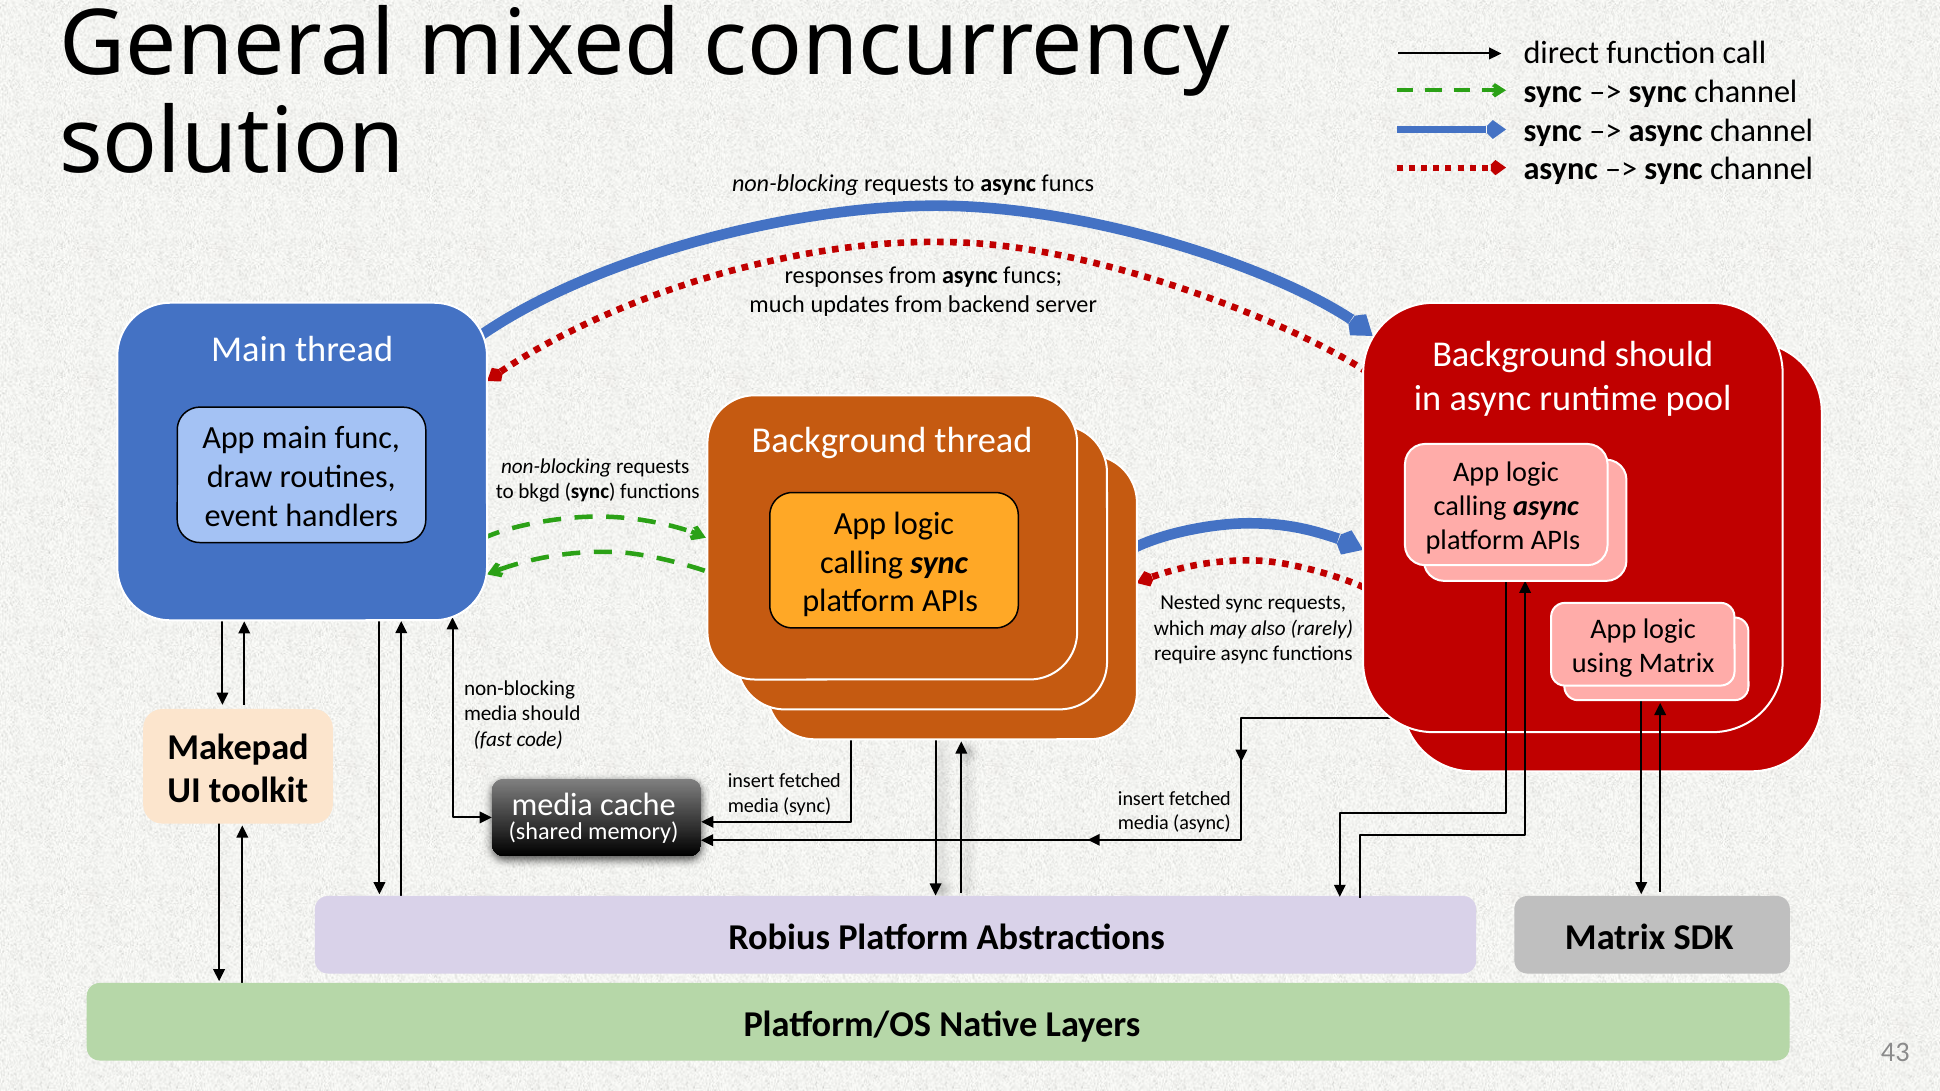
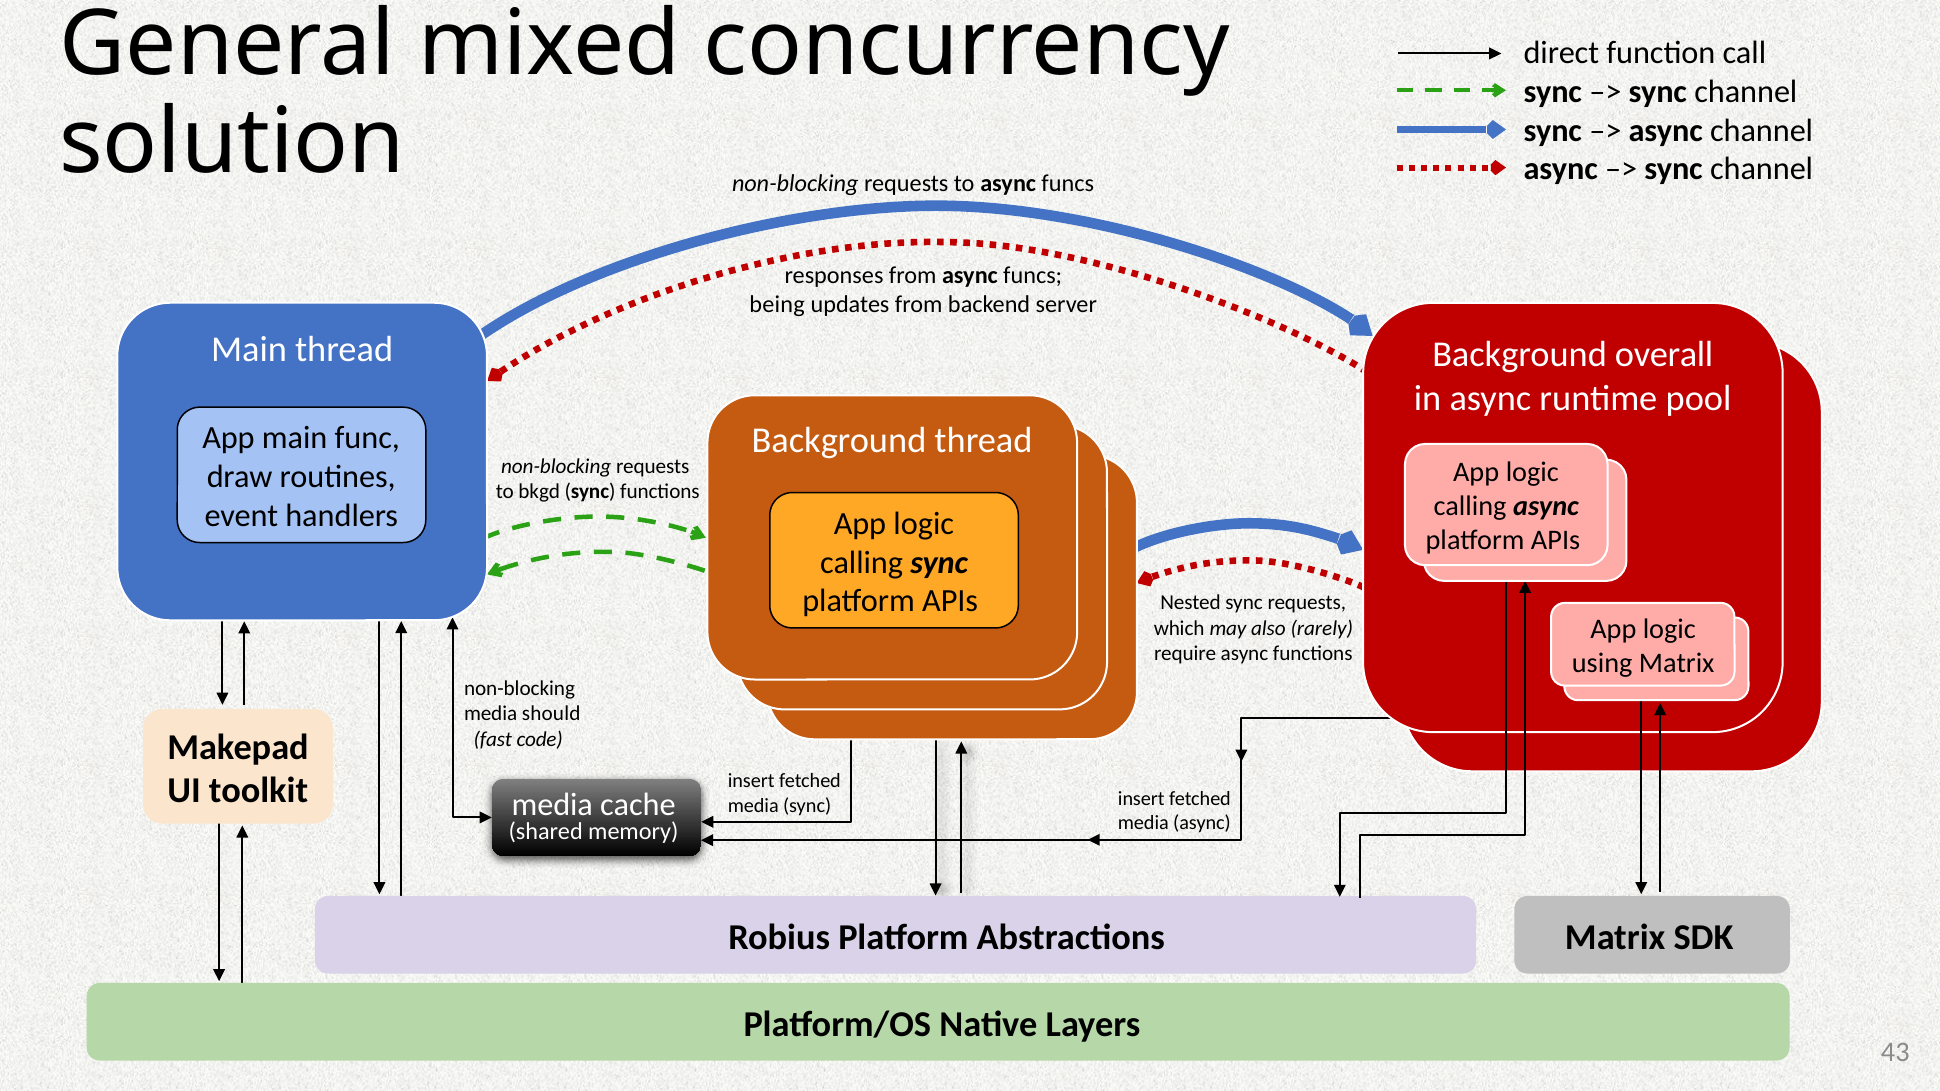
much: much -> being (777, 304)
Background should: should -> overall (1664, 355)
